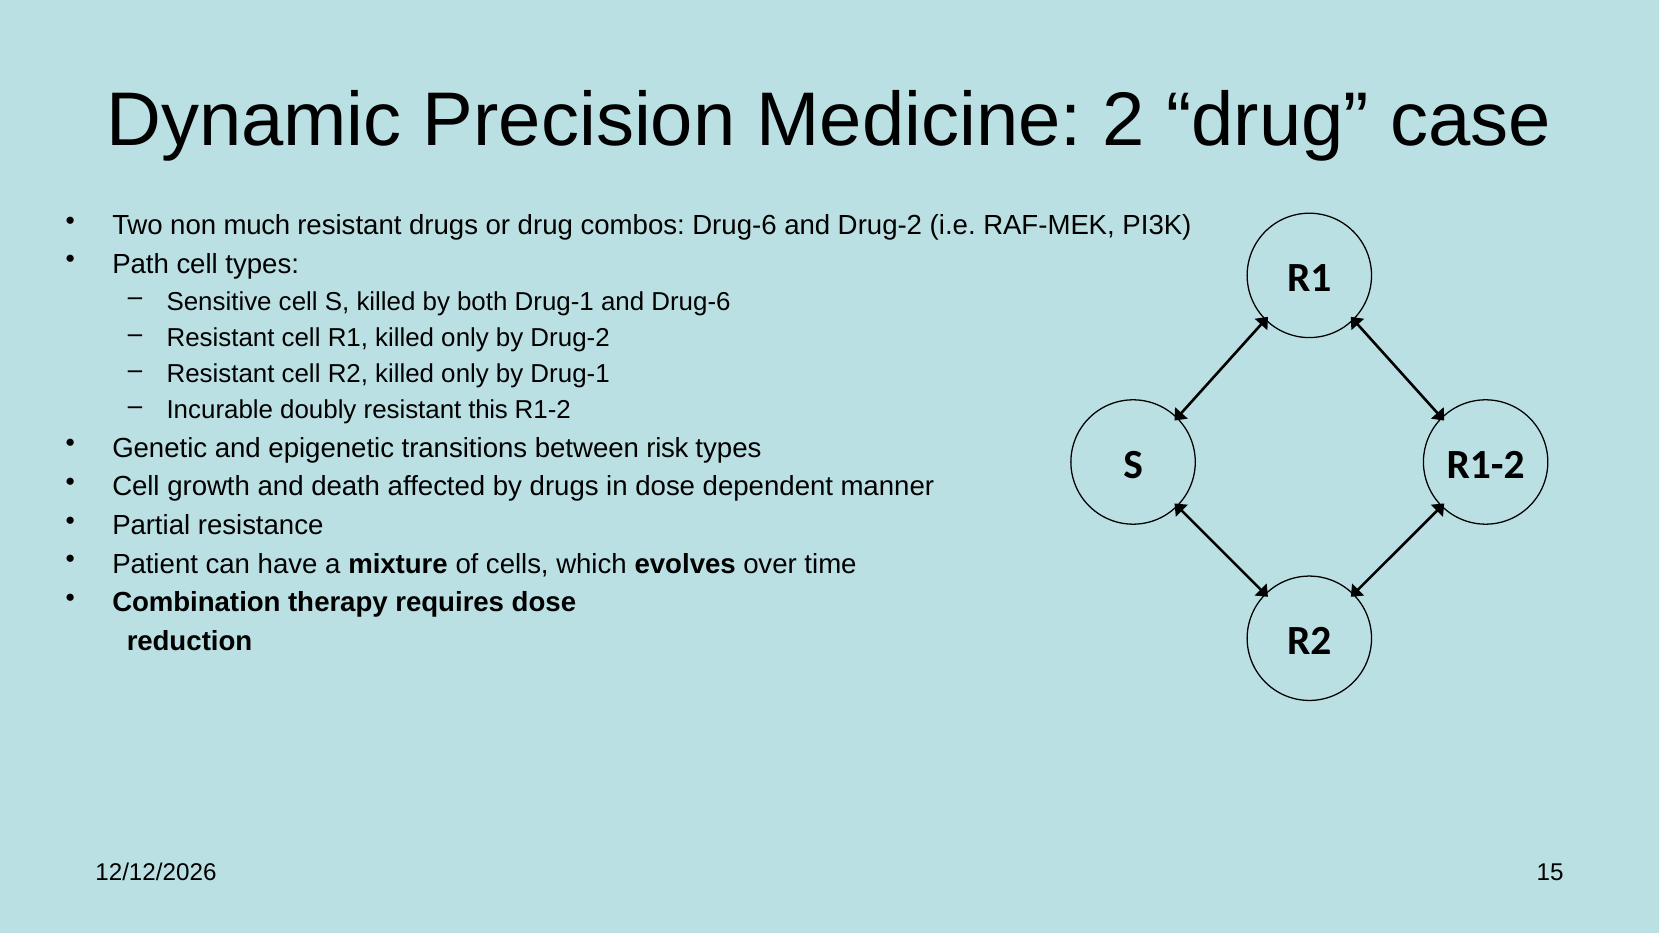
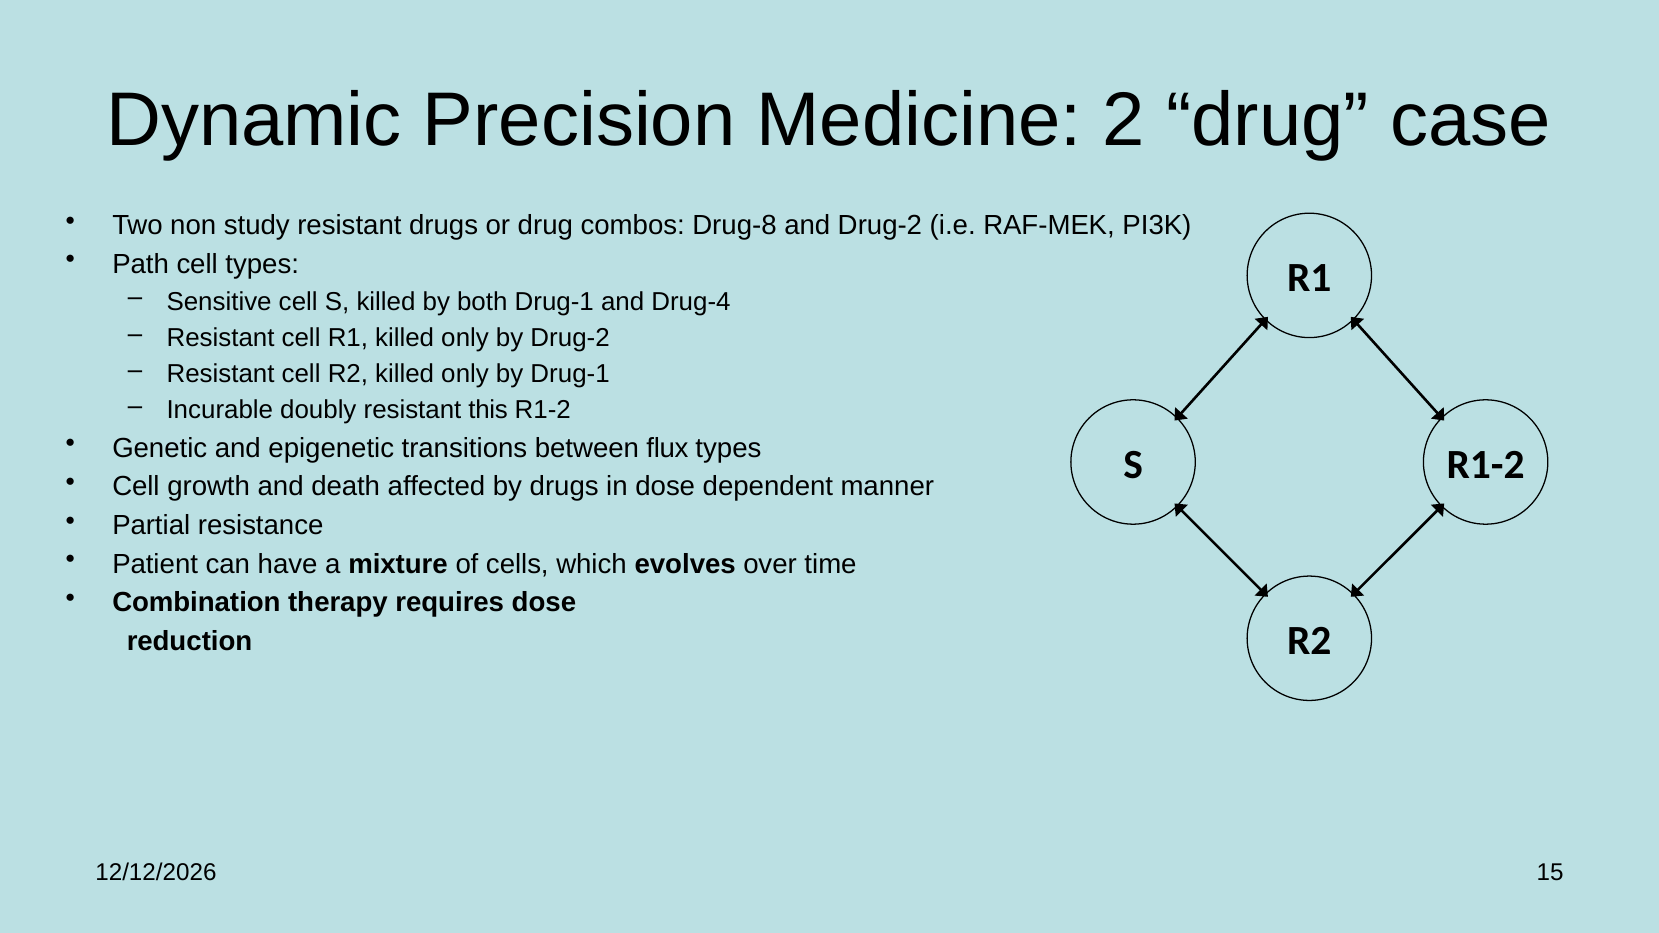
much: much -> study (257, 226)
combos Drug-6: Drug-6 -> Drug-8 (734, 226)
and Drug-6: Drug-6 -> Drug-4 (691, 302)
risk: risk -> flux (667, 448)
